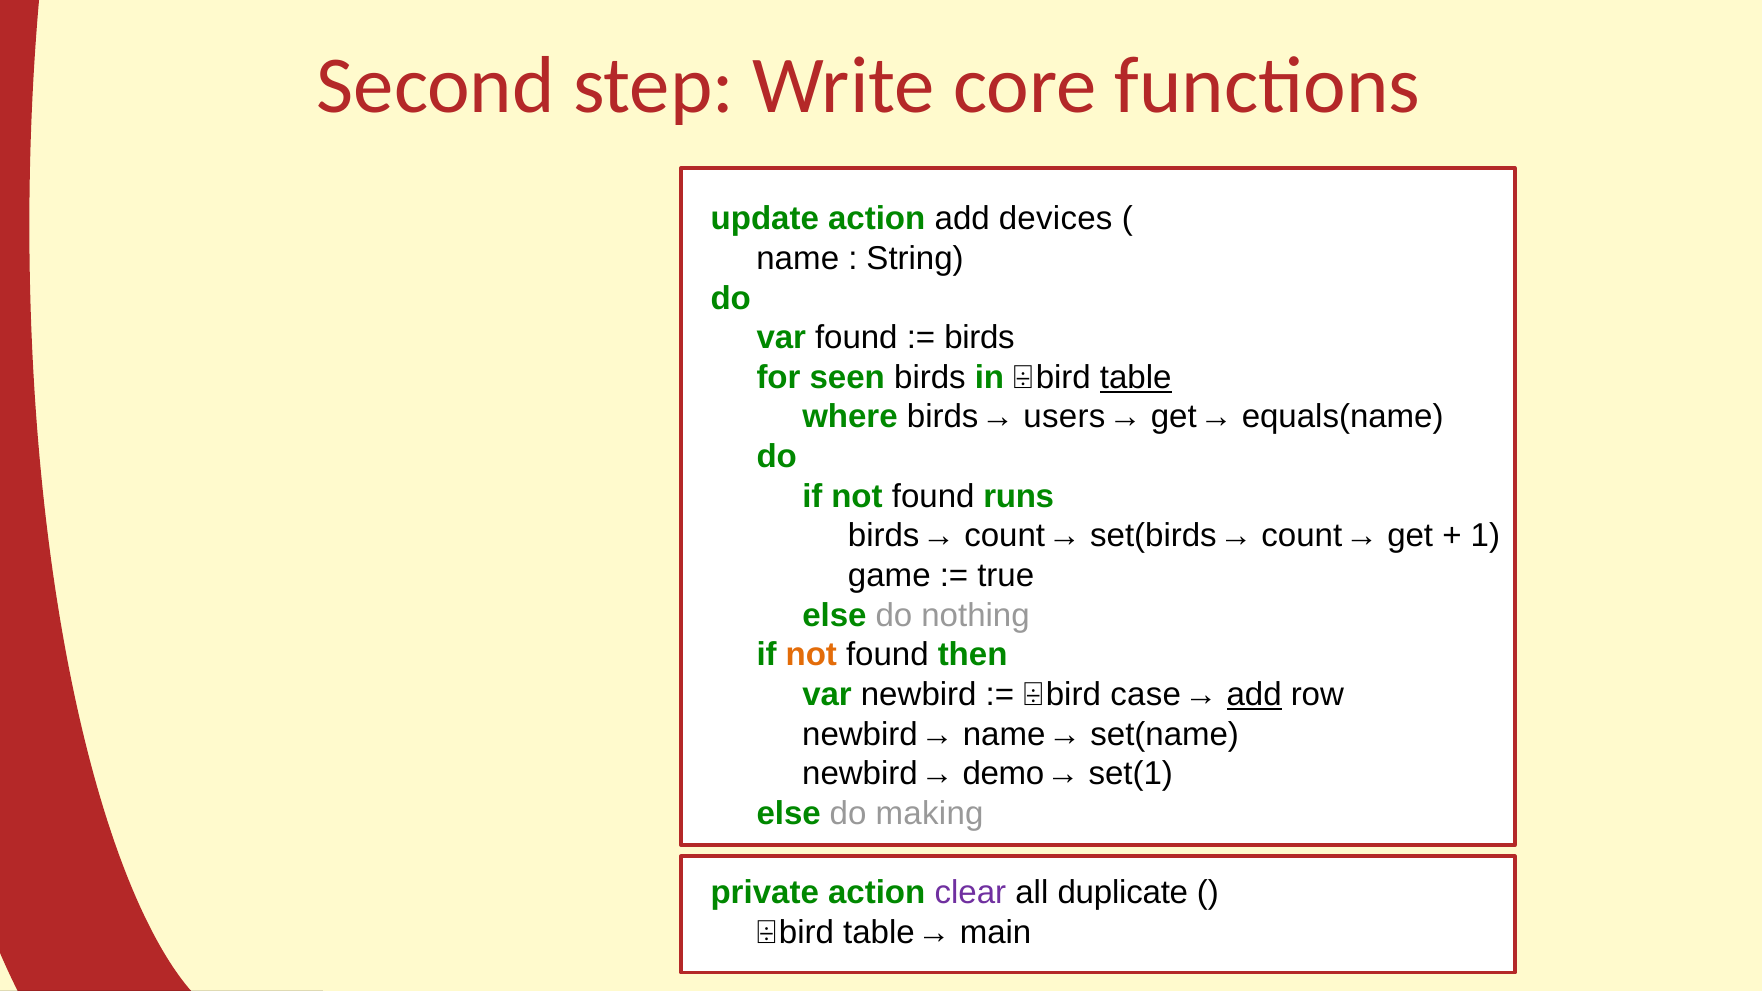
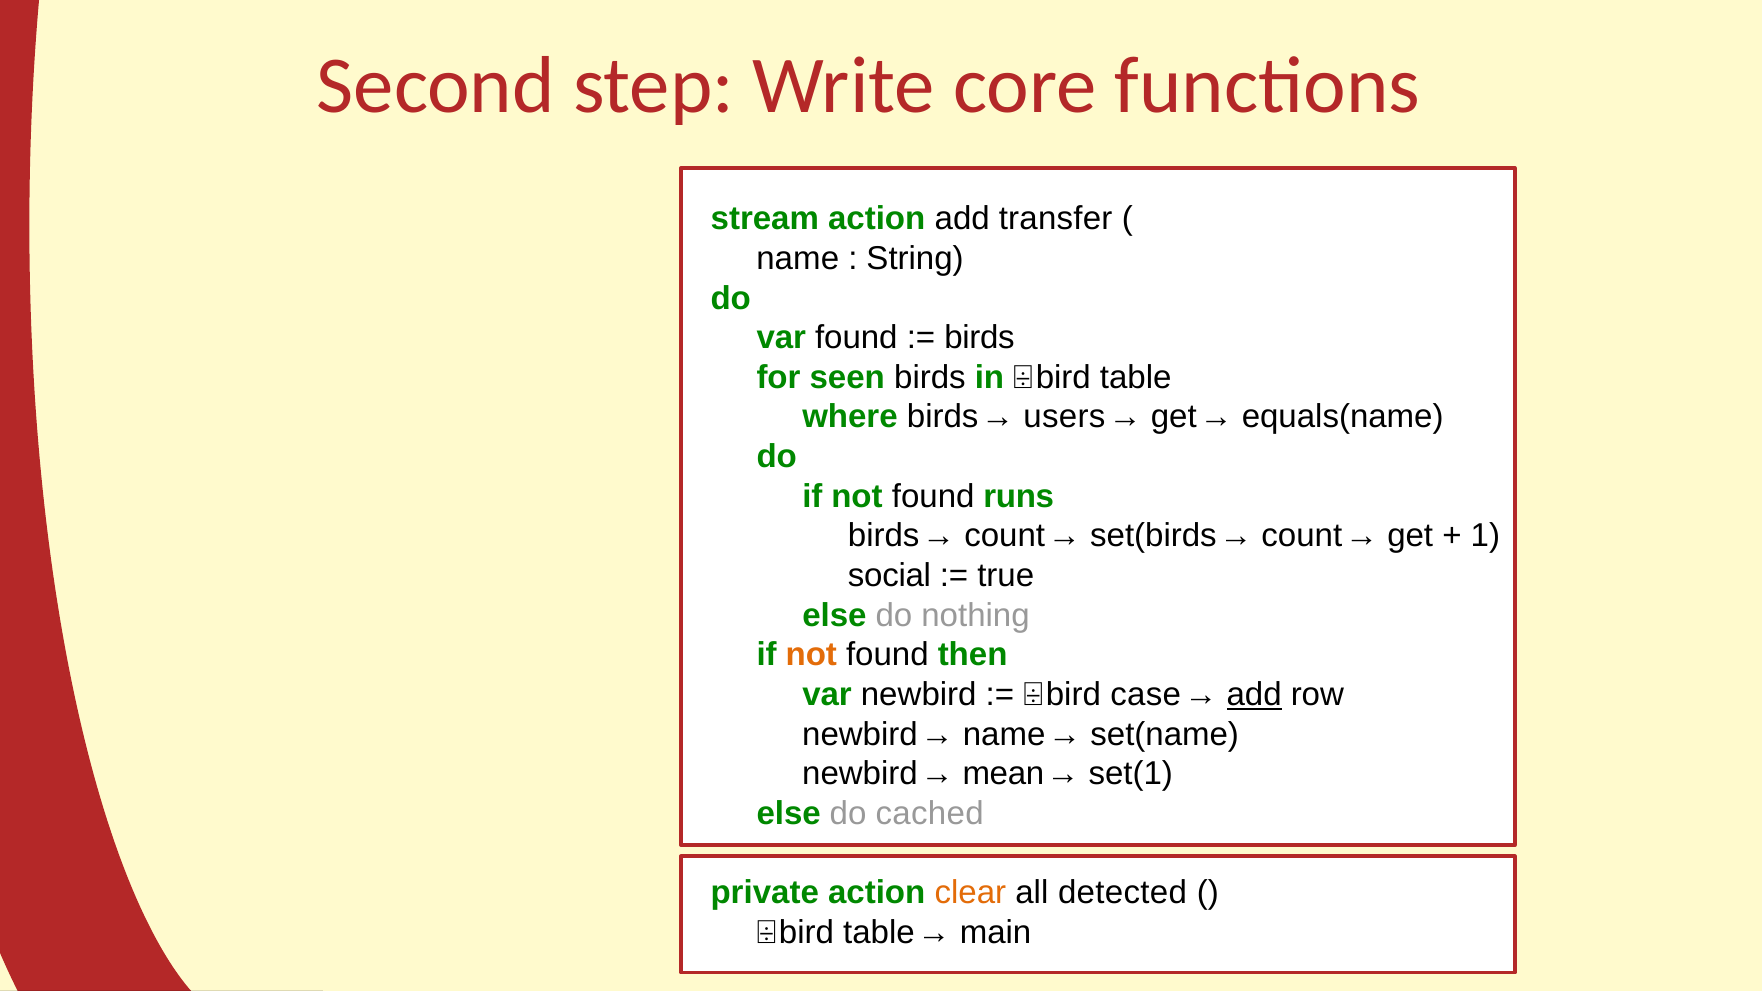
update: update -> stream (765, 219)
devices: devices -> transfer (1056, 219)
table underline: present -> none (1136, 378)
game: game -> social (889, 576)
demo: demo -> mean (1003, 774)
making: making -> cached (930, 814)
clear colour: purple -> orange (970, 893)
duplicate: duplicate -> detected (1123, 893)
